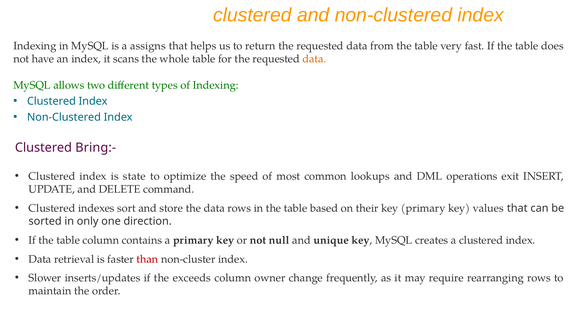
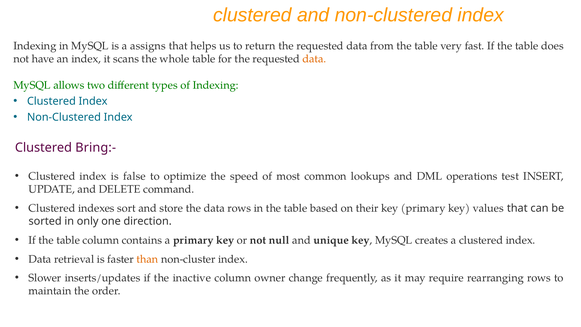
state: state -> false (134, 176)
exit: exit -> test (510, 176)
than colour: red -> orange (147, 259)
exceeds: exceeds -> inactive (192, 278)
